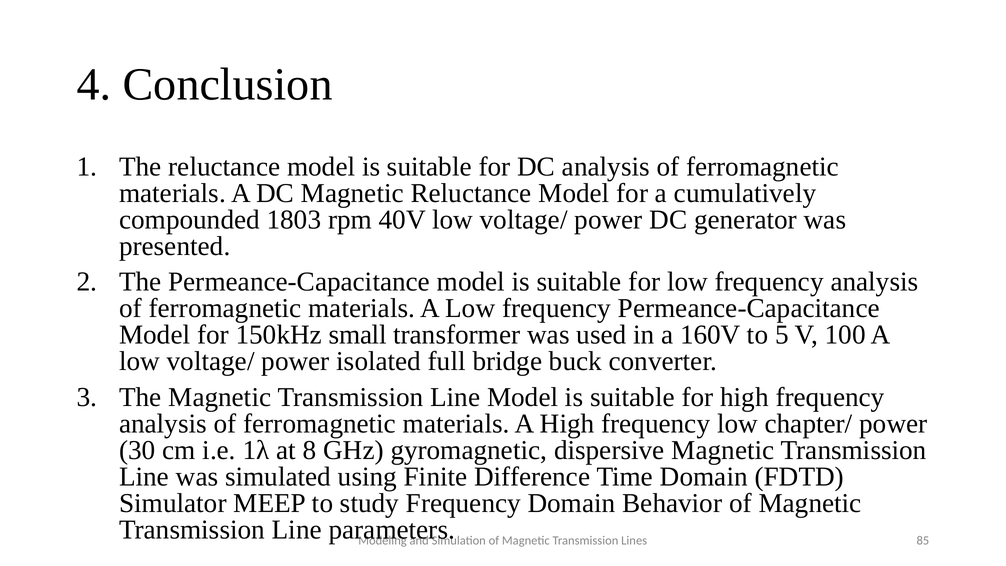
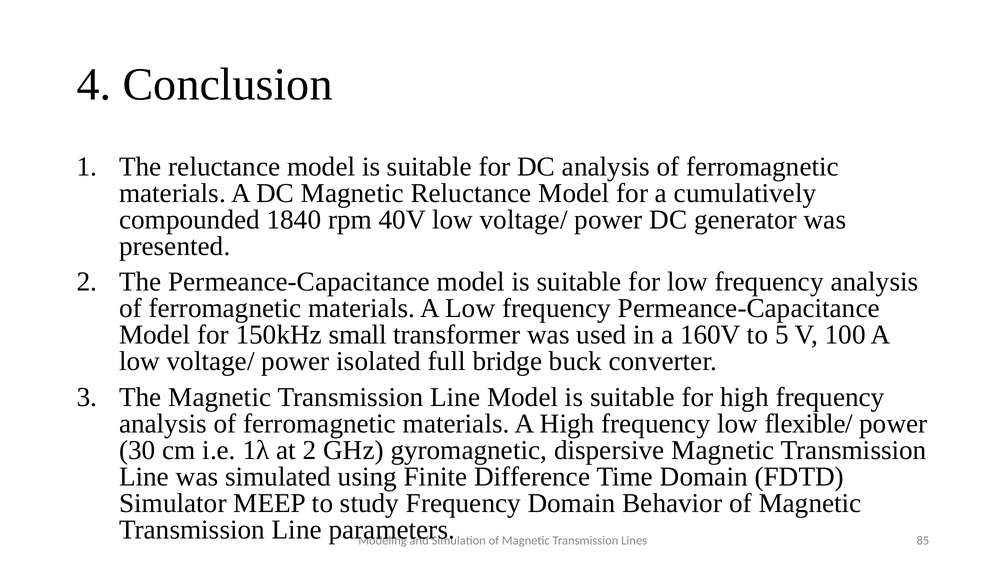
1803: 1803 -> 1840 (294, 220)
chapter/: chapter/ -> flexible/ (809, 424)
at 8: 8 -> 2 (310, 450)
